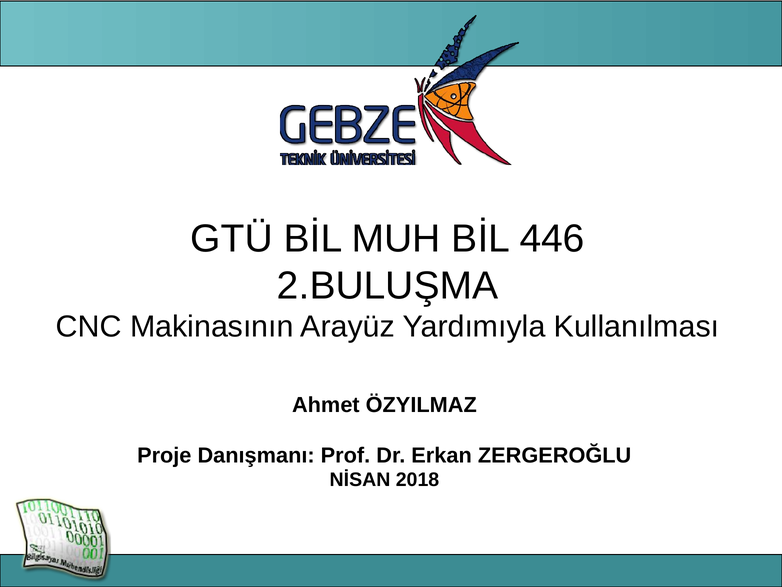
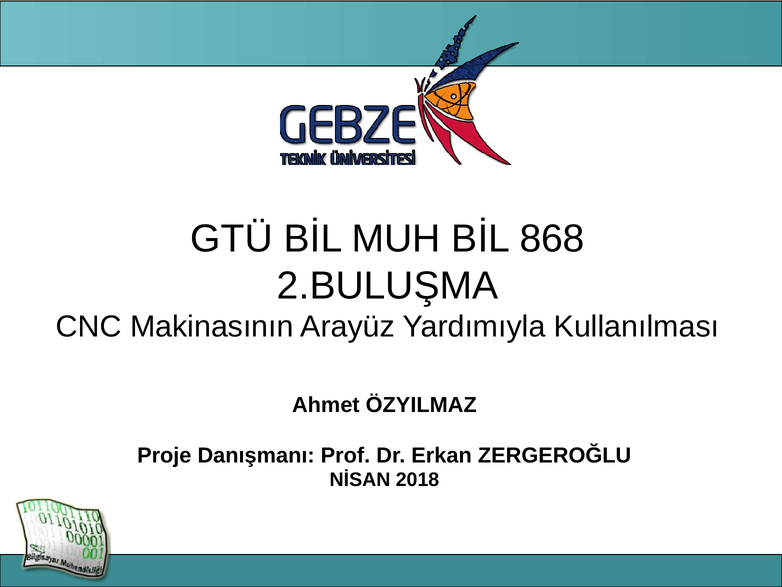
446: 446 -> 868 (552, 239)
